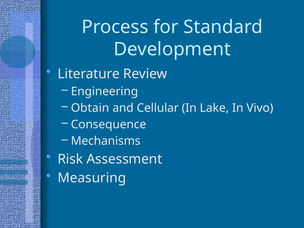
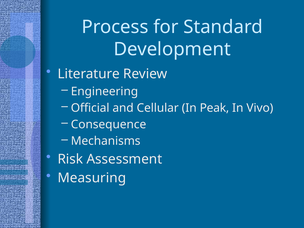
Obtain: Obtain -> Official (90, 108)
Lake: Lake -> Peak (214, 108)
